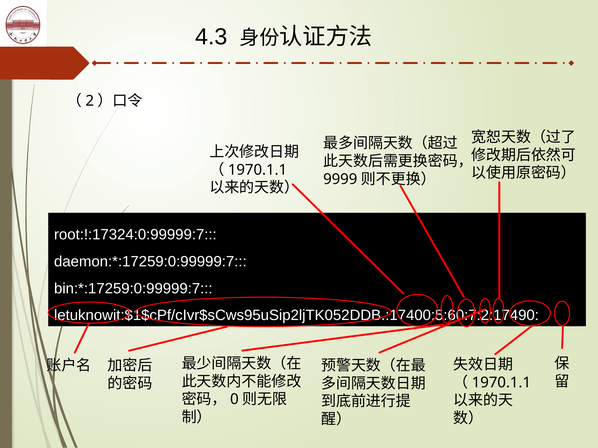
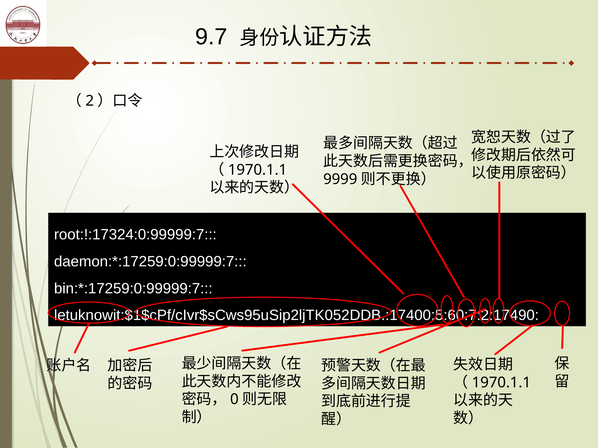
4.3: 4.3 -> 9.7 (211, 37)
